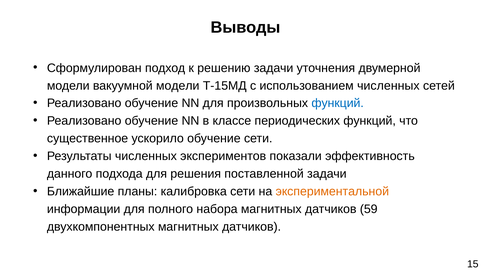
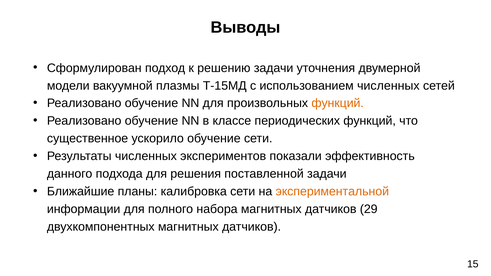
вакуумной модели: модели -> плазмы (178, 86)
функций colour: blue -> orange (338, 103)
59: 59 -> 29 (369, 209)
